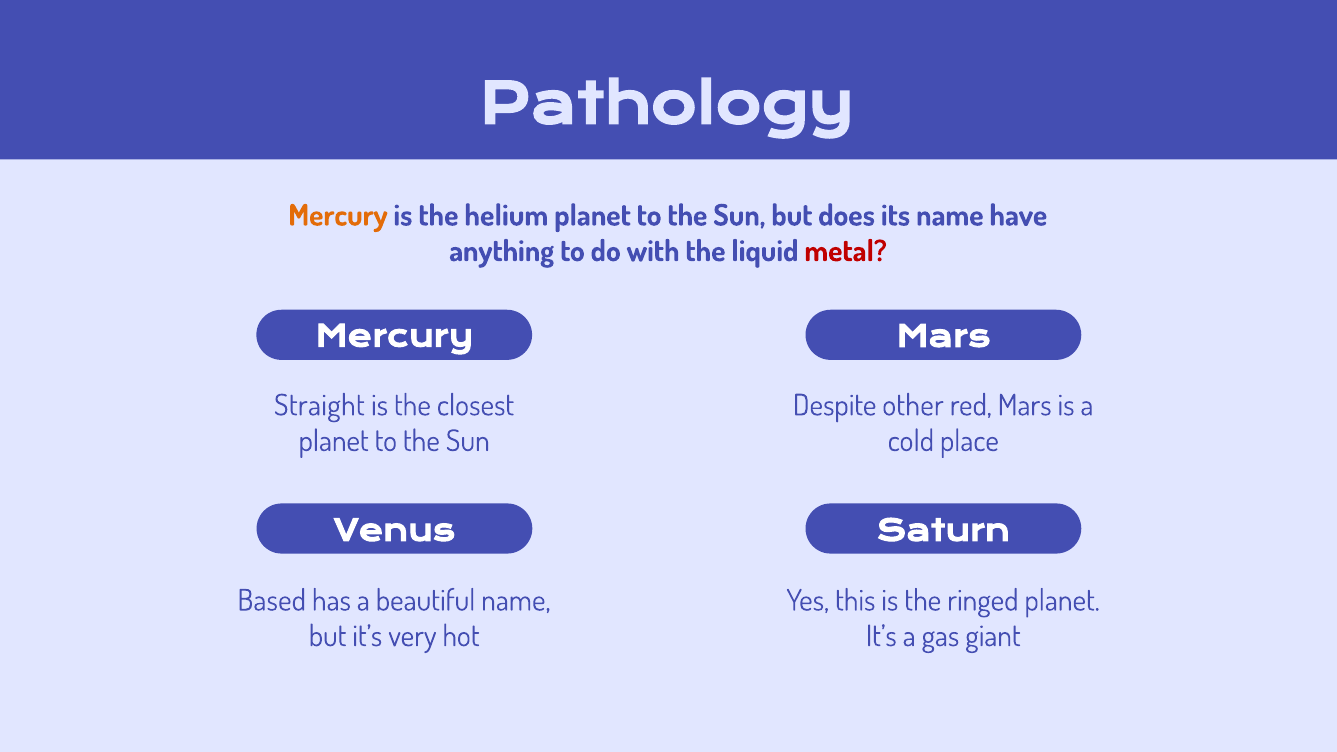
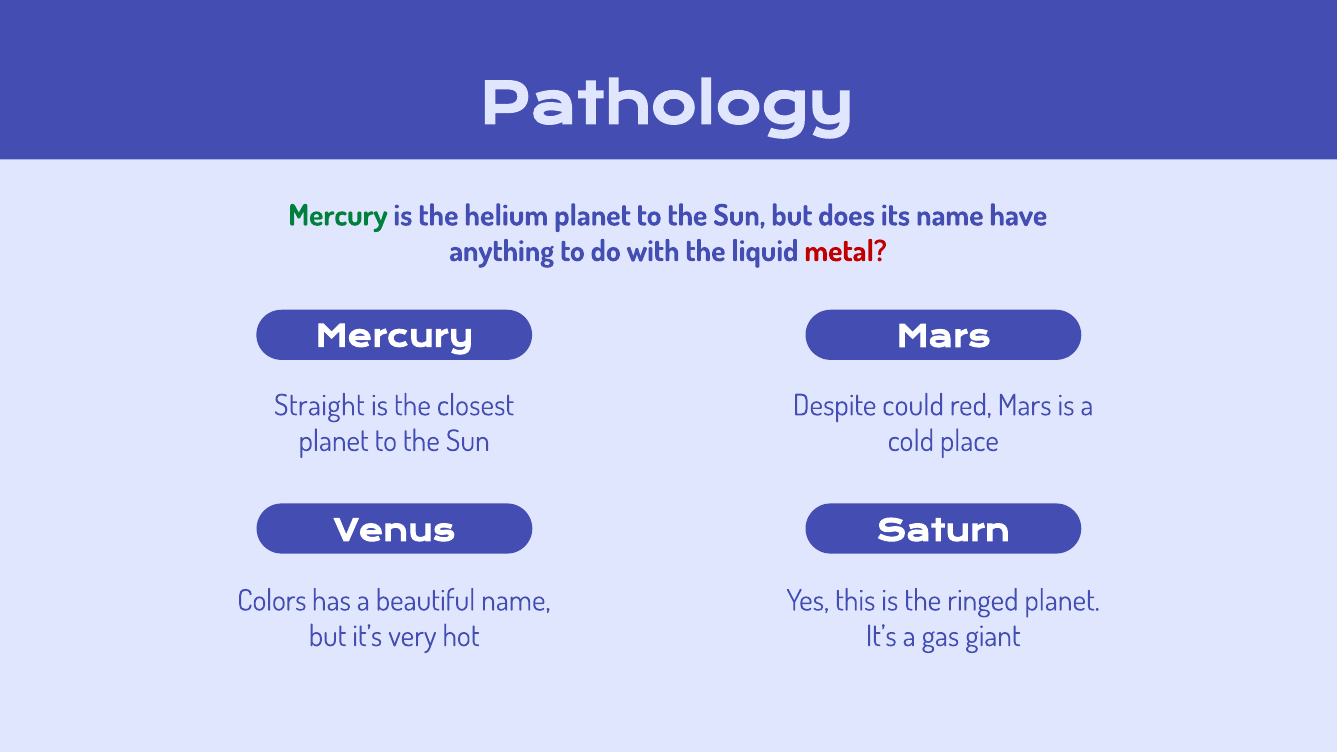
Mercury colour: orange -> green (338, 216)
other: other -> could (913, 406)
Based: Based -> Colors (272, 601)
